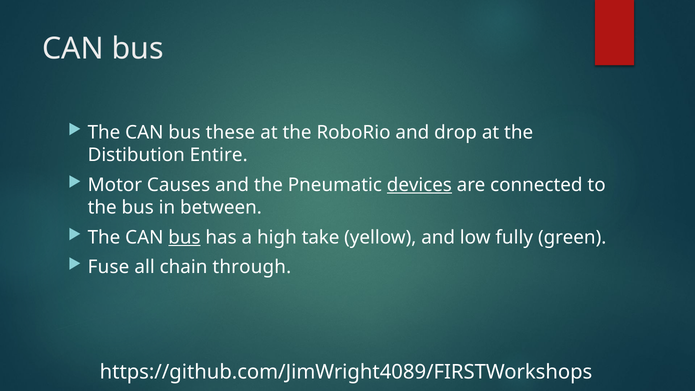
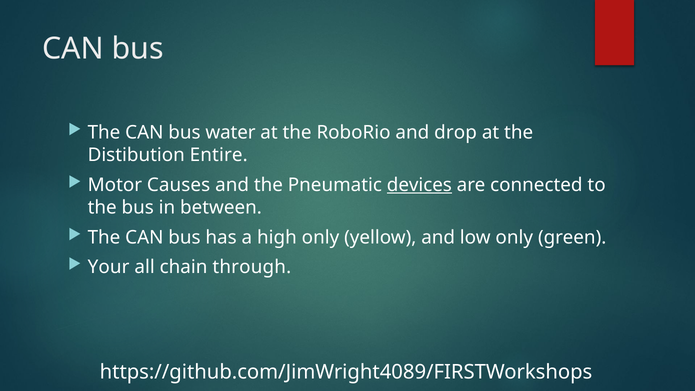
these: these -> water (231, 132)
bus underline: present -> none (184, 237)
high take: take -> only (320, 237)
low fully: fully -> only (514, 237)
Fuse: Fuse -> Your (109, 267)
